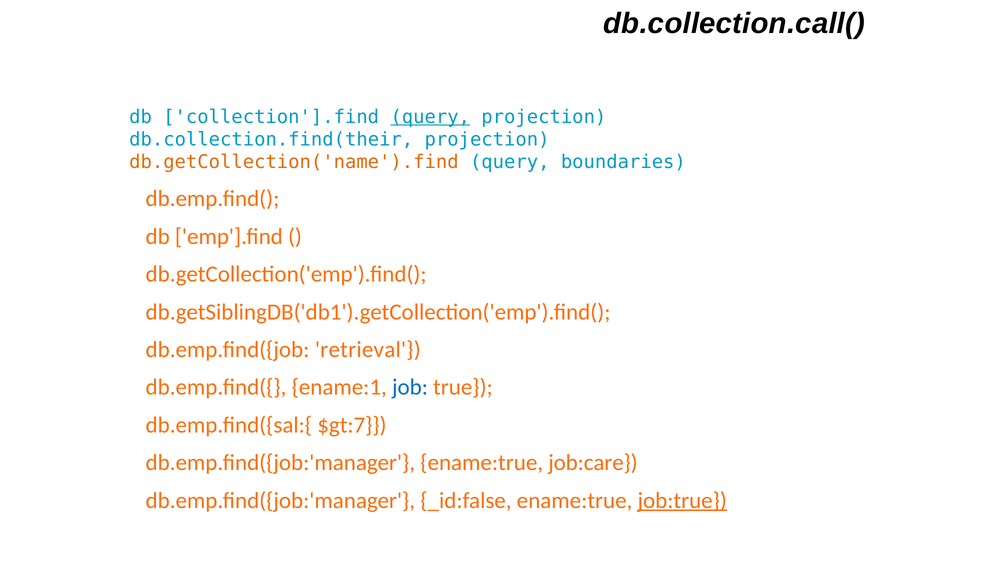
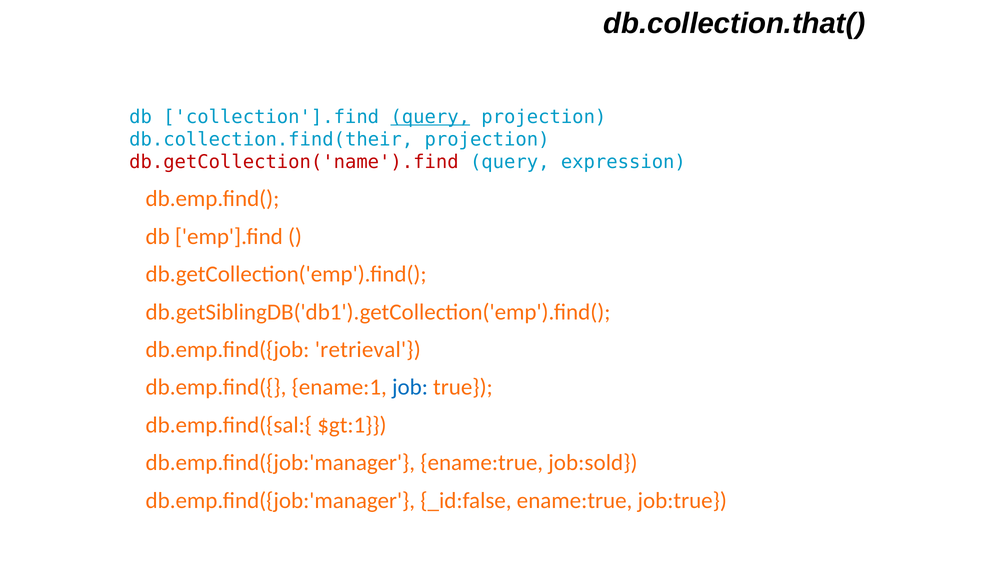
db.collection.call(: db.collection.call( -> db.collection.that( (734, 23)
db.getCollection('name').find colour: orange -> red (294, 162)
boundaries: boundaries -> expression (623, 162)
$gt:7: $gt:7 -> $gt:1 (352, 425)
job:care: job:care -> job:sold (593, 463)
job:true underline: present -> none (682, 501)
